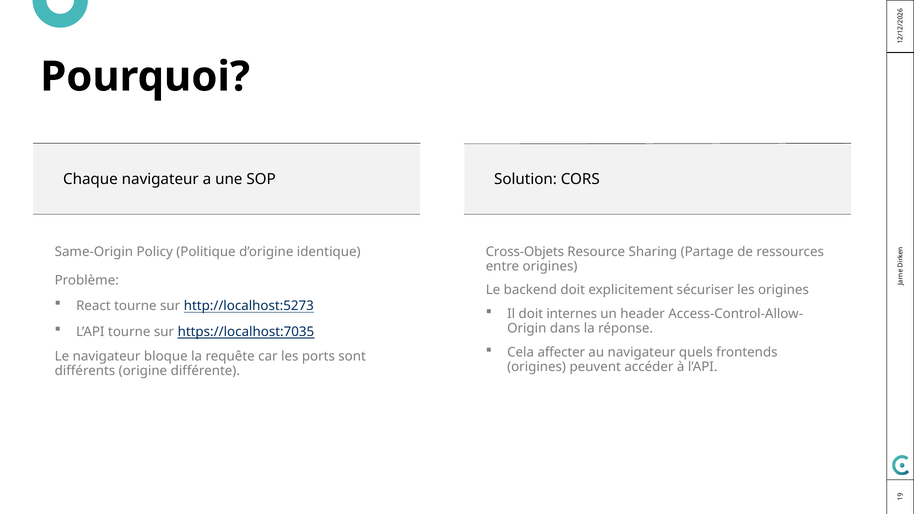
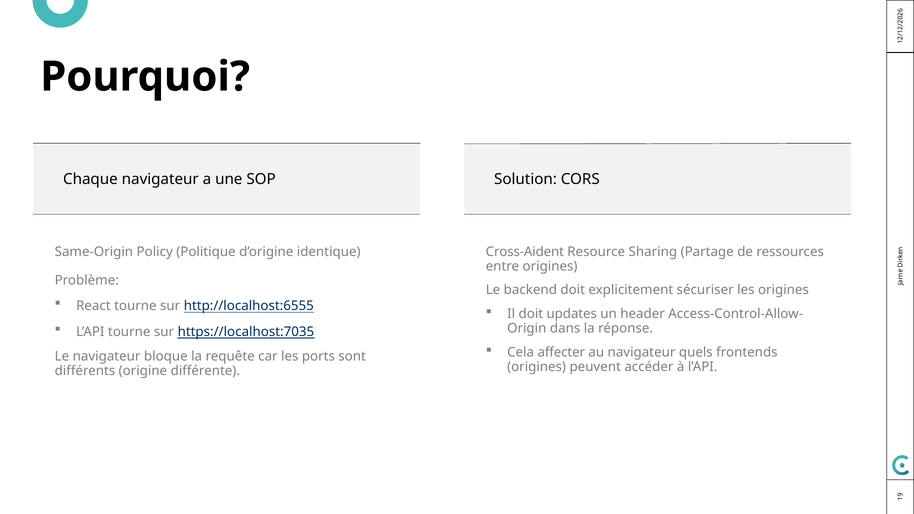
Cross-Objets: Cross-Objets -> Cross-Aident (525, 252)
http://localhost:5273: http://localhost:5273 -> http://localhost:6555 (249, 306)
internes: internes -> updates (572, 314)
